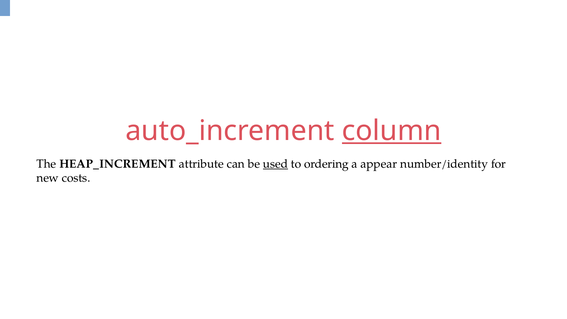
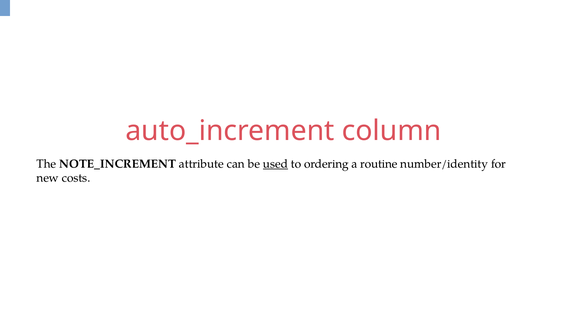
column underline: present -> none (392, 131)
HEAP_INCREMENT: HEAP_INCREMENT -> NOTE_INCREMENT (118, 164)
appear: appear -> routine (379, 164)
